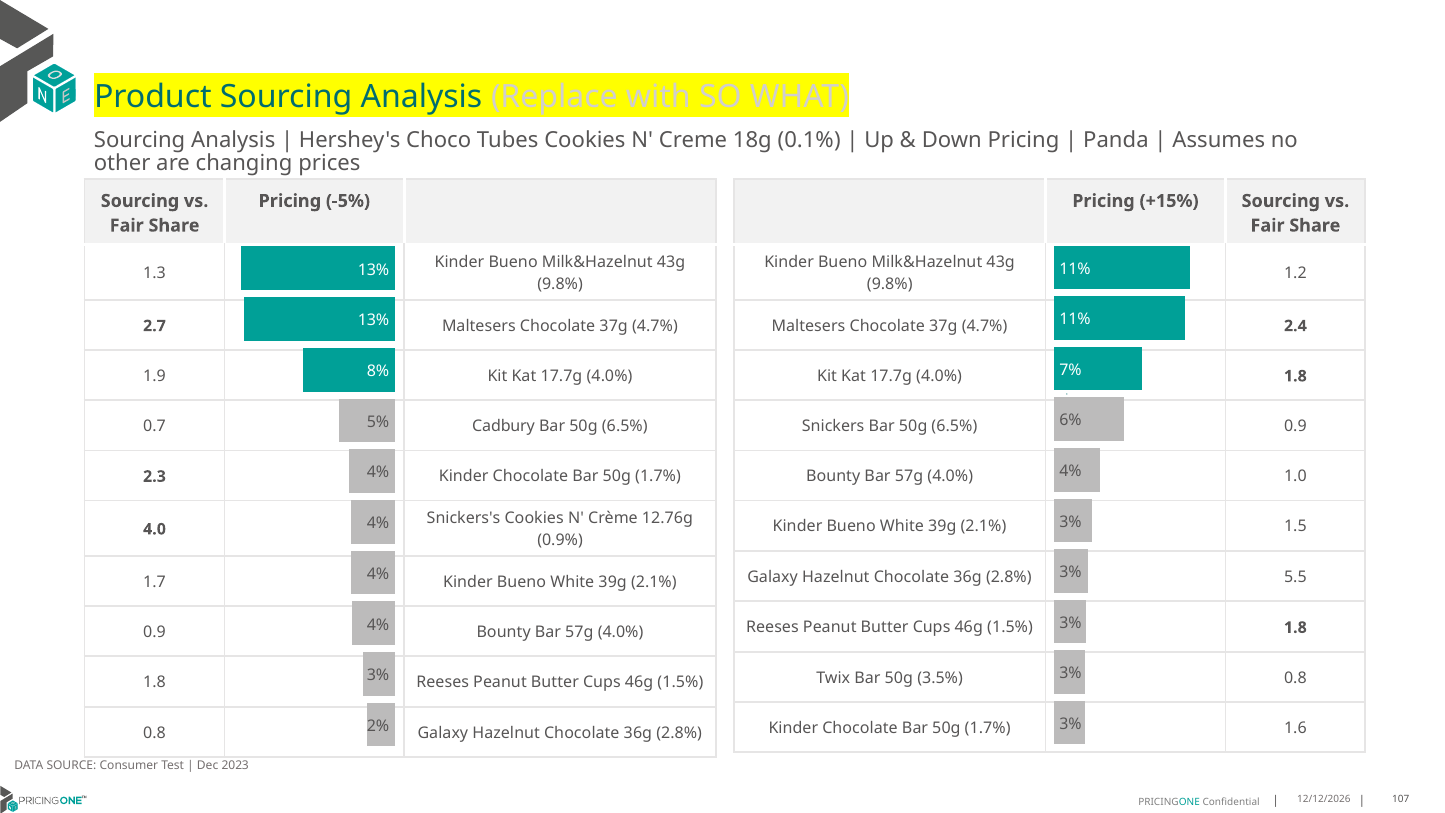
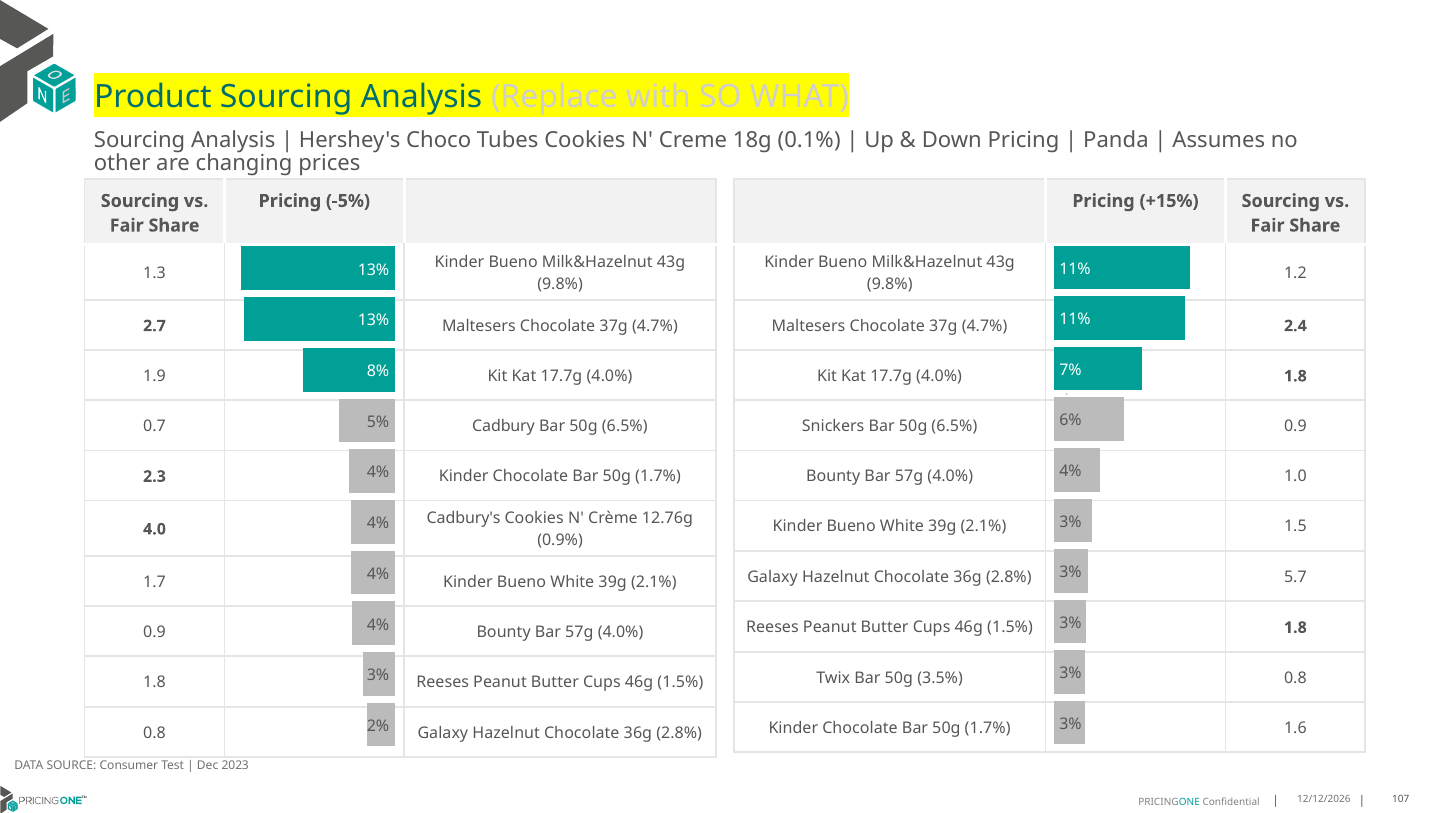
Snickers's: Snickers's -> Cadbury's (464, 518)
5.5: 5.5 -> 5.7 (1295, 577)
